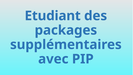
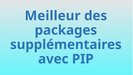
Etudiant: Etudiant -> Meilleur (53, 16)
